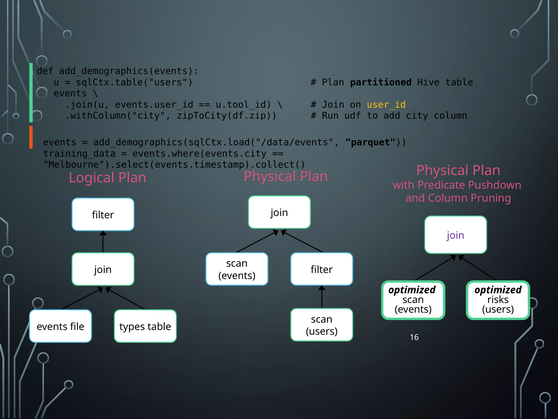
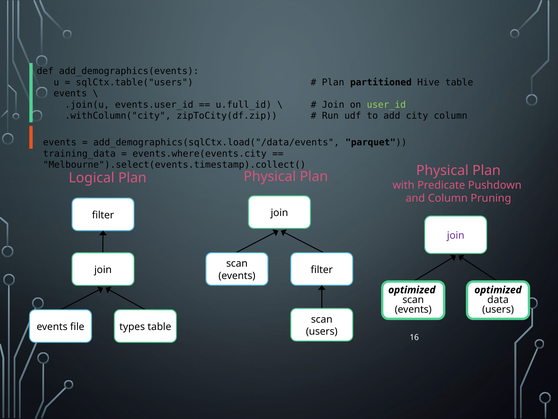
u.tool_id: u.tool_id -> u.full_id (244, 105)
user_id colour: yellow -> light green (386, 105)
risks: risks -> data (498, 299)
